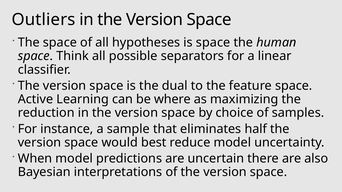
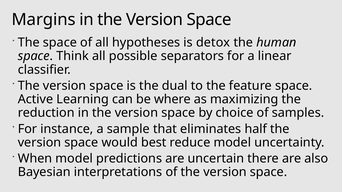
Outliers: Outliers -> Margins (44, 20)
is space: space -> detox (213, 43)
